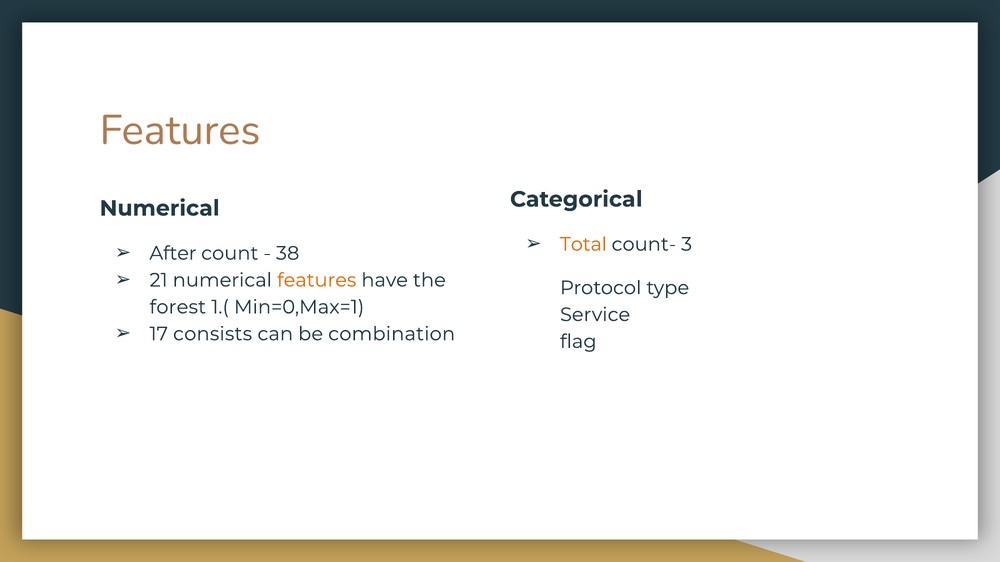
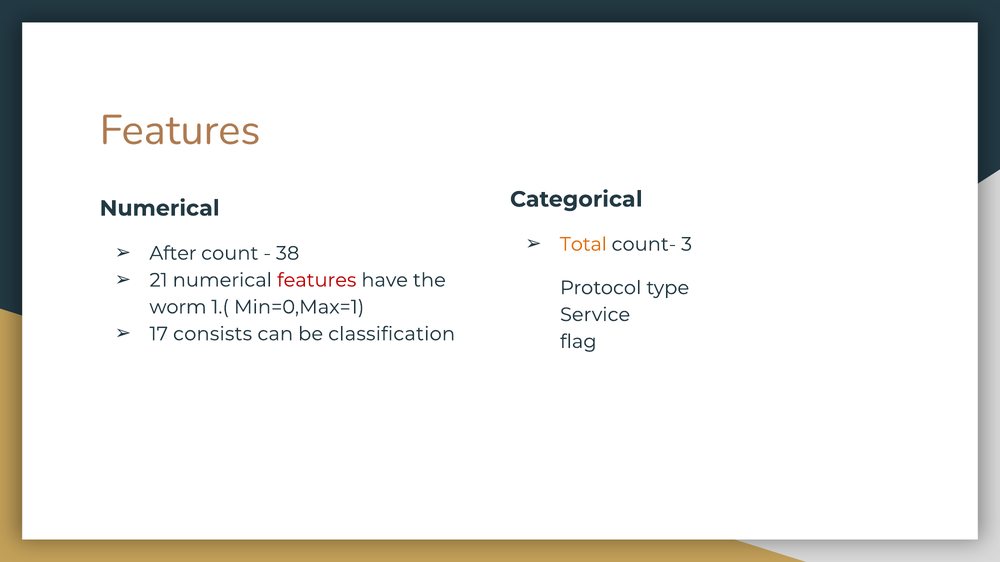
features colour: orange -> red (317, 280)
forest: forest -> worm (178, 307)
combination: combination -> classification (392, 334)
